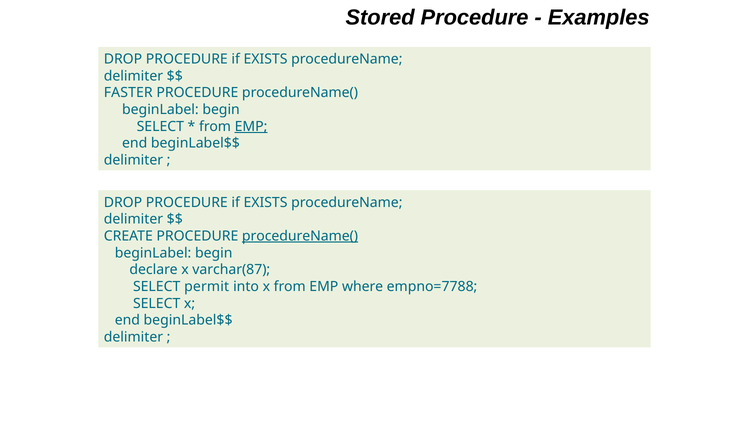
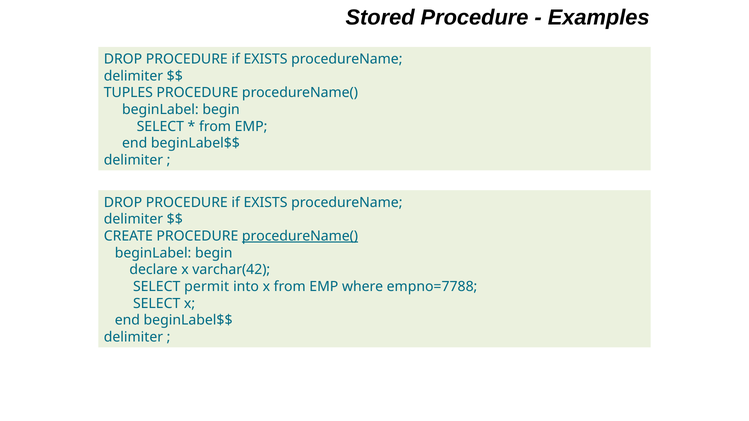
FASTER: FASTER -> TUPLES (128, 93)
EMP underline: present -> none (251, 127)
varchar(87: varchar(87 -> varchar(42 (231, 270)
